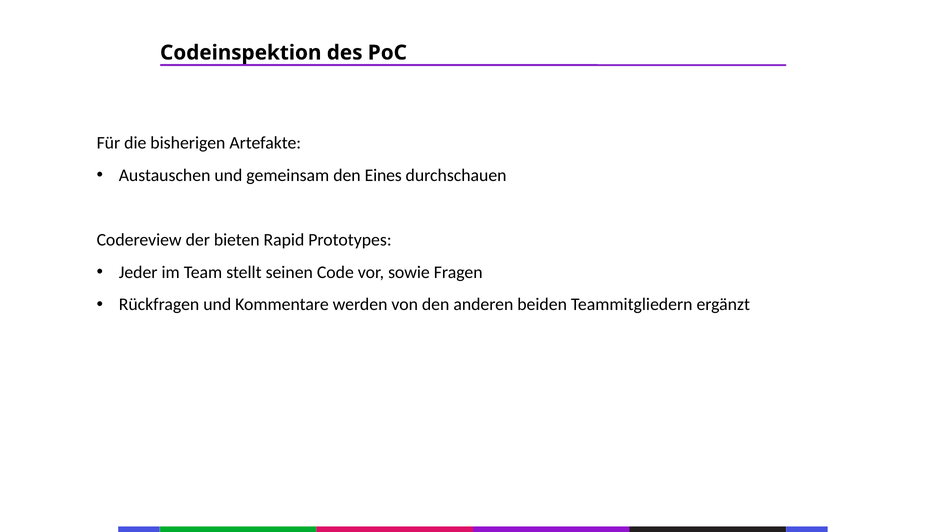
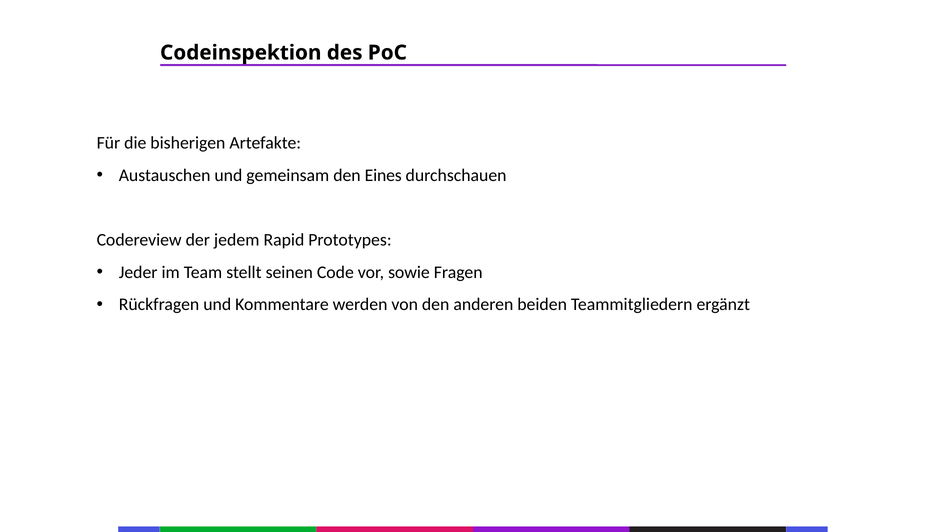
bieten: bieten -> jedem (237, 240)
